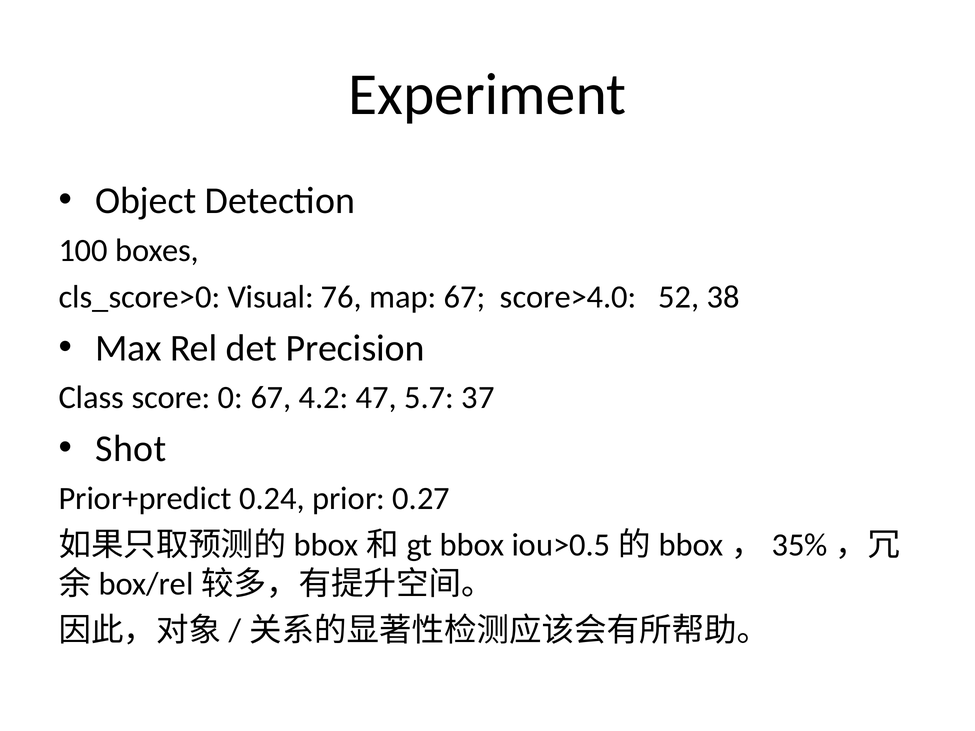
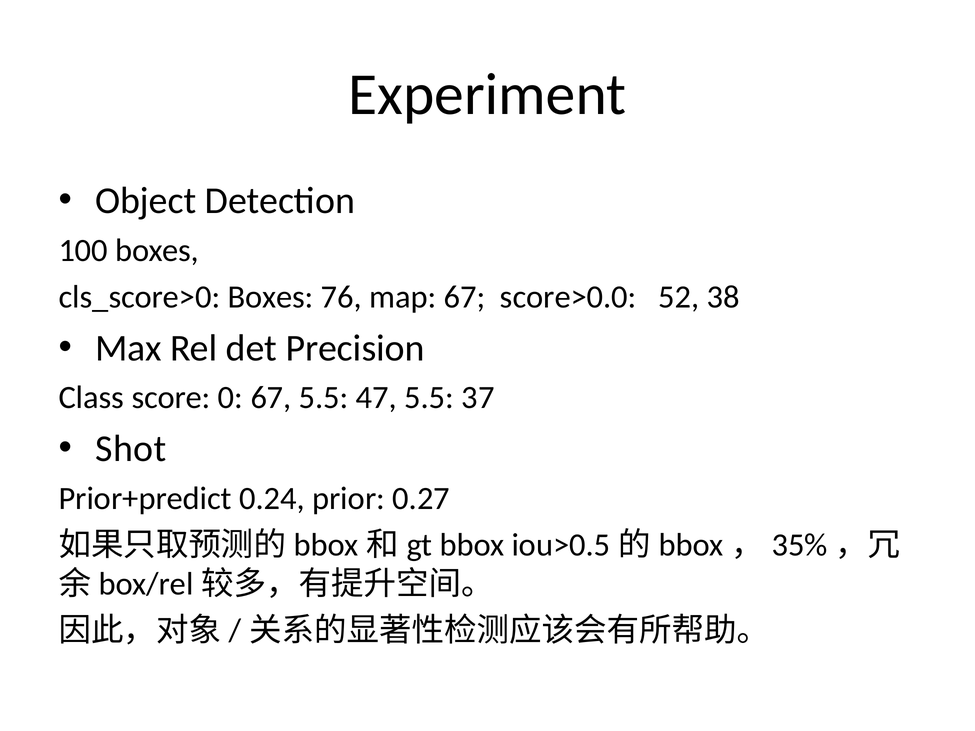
cls_score>0 Visual: Visual -> Boxes (271, 297)
score>4.0: score>4.0 -> score>0.0 (568, 297)
67 4.2: 4.2 -> 5.5 (324, 398)
47 5.7: 5.7 -> 5.5 (429, 398)
